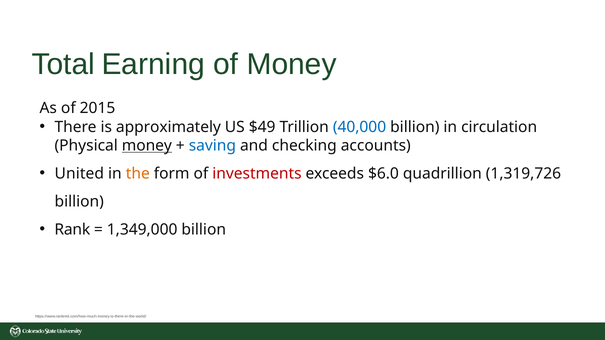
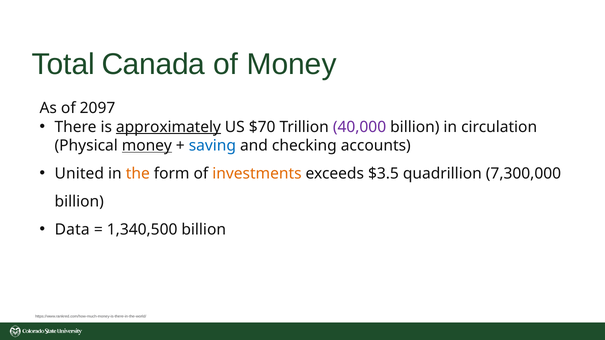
Earning: Earning -> Canada (153, 64)
2015: 2015 -> 2097 (98, 108)
approximately underline: none -> present (168, 127)
$49: $49 -> $70 (262, 127)
40,000 colour: blue -> purple (360, 127)
investments colour: red -> orange (257, 174)
$6.0: $6.0 -> $3.5 (383, 174)
1,319,726: 1,319,726 -> 7,300,000 (523, 174)
Rank: Rank -> Data (72, 230)
1,349,000: 1,349,000 -> 1,340,500 (142, 230)
